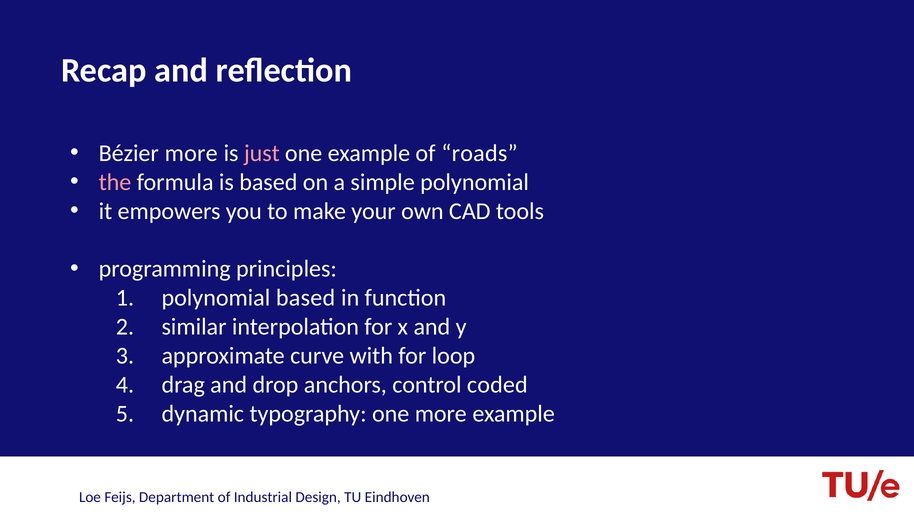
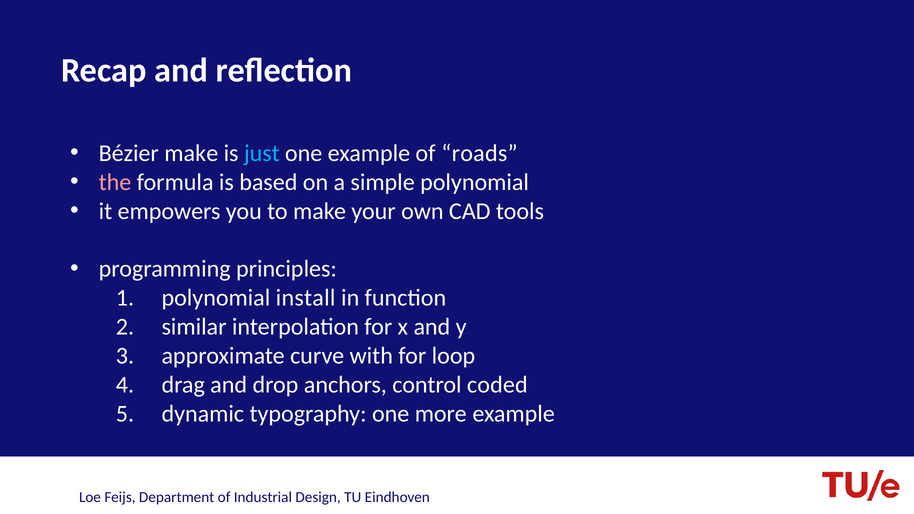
Bézier more: more -> make (191, 153)
just colour: pink -> light blue (262, 153)
polynomial based: based -> install (306, 298)
